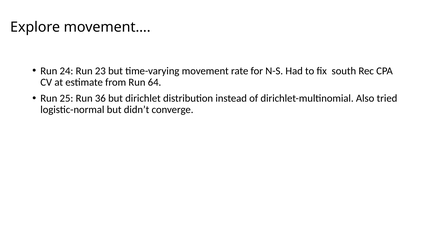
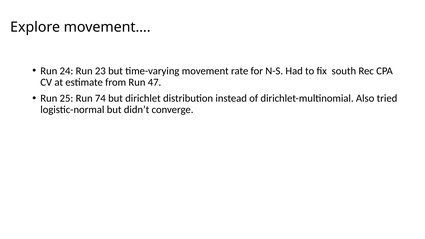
64: 64 -> 47 (155, 82)
36: 36 -> 74 (100, 98)
